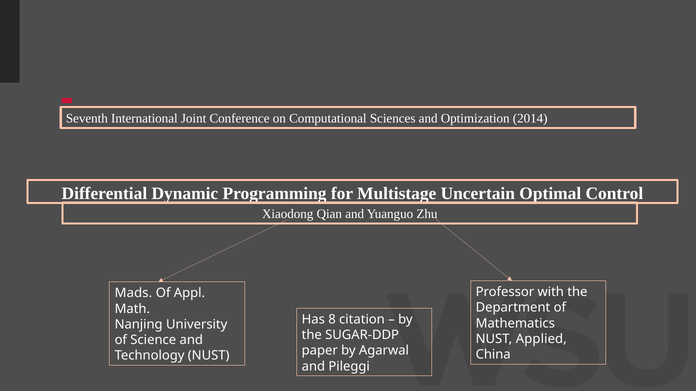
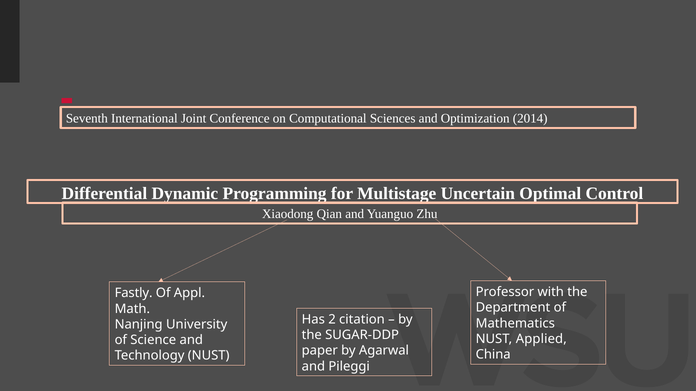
Mads: Mads -> Fastly (134, 293)
8: 8 -> 2 (332, 320)
